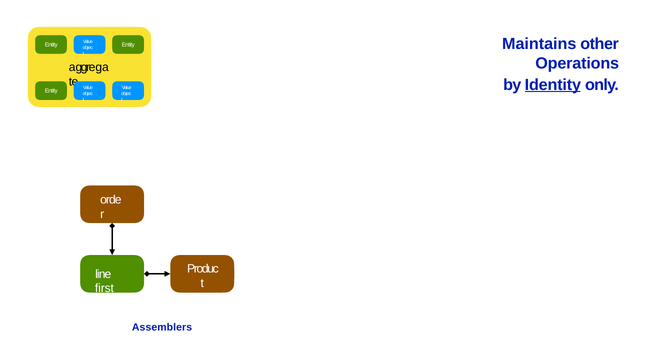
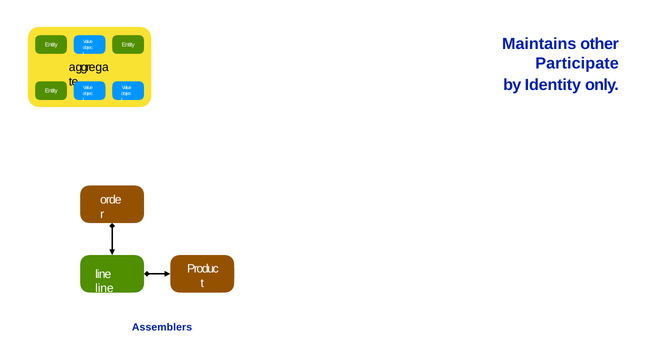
Operations: Operations -> Participate (577, 64)
Identity underline: present -> none (553, 85)
first: first -> line (104, 289)
